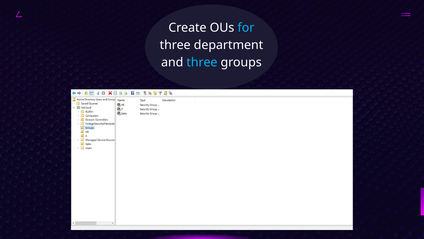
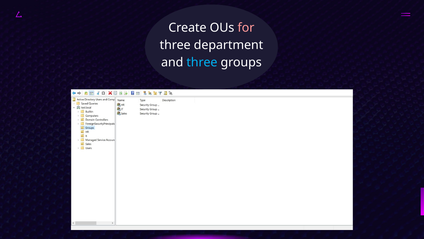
for colour: light blue -> pink (246, 28)
